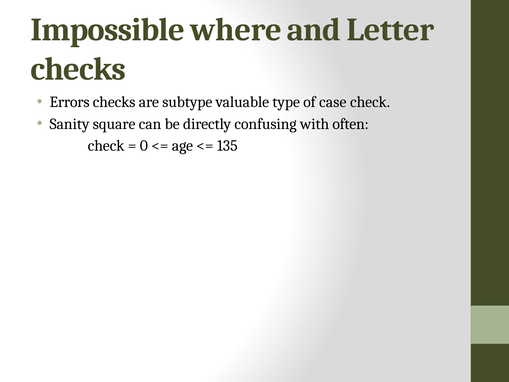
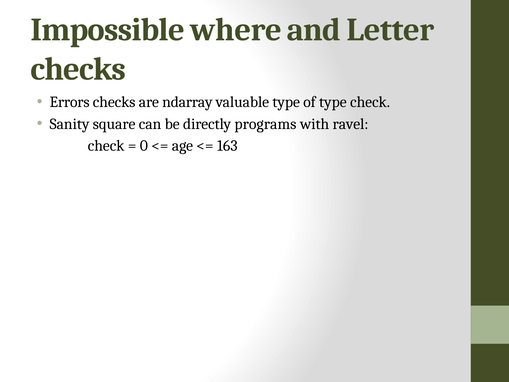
subtype: subtype -> ndarray (187, 102)
of case: case -> type (333, 102)
confusing: confusing -> programs (265, 124)
often: often -> ravel (351, 124)
135: 135 -> 163 (227, 146)
